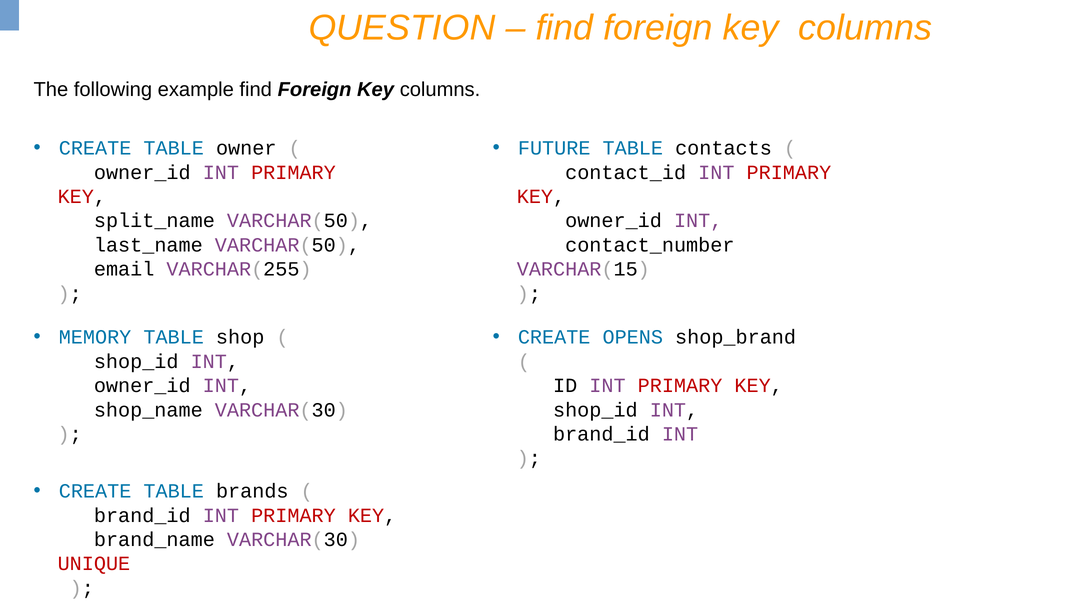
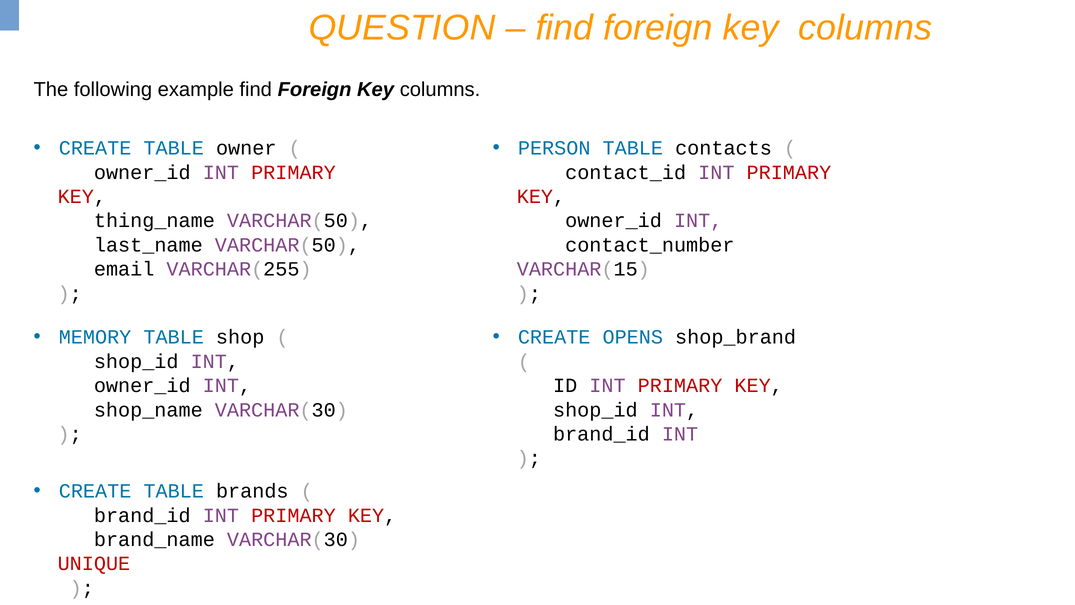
FUTURE: FUTURE -> PERSON (554, 148)
split_name: split_name -> thing_name (154, 221)
